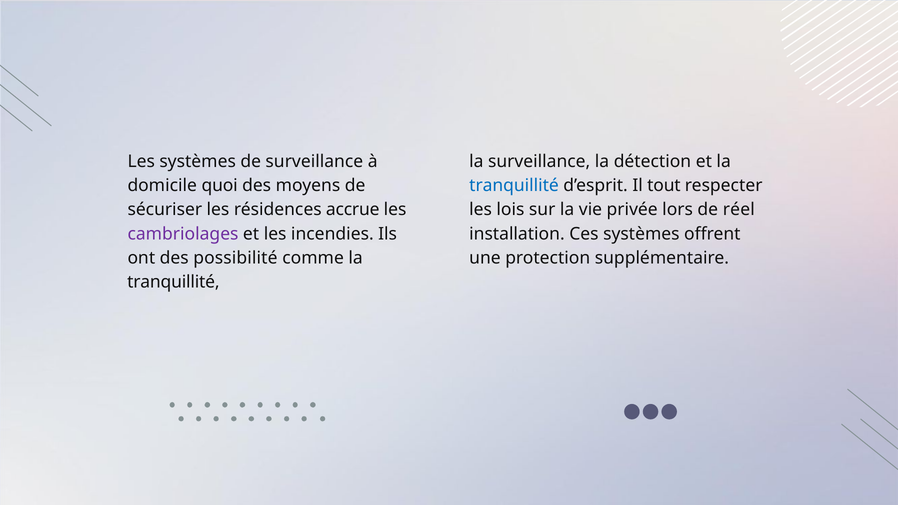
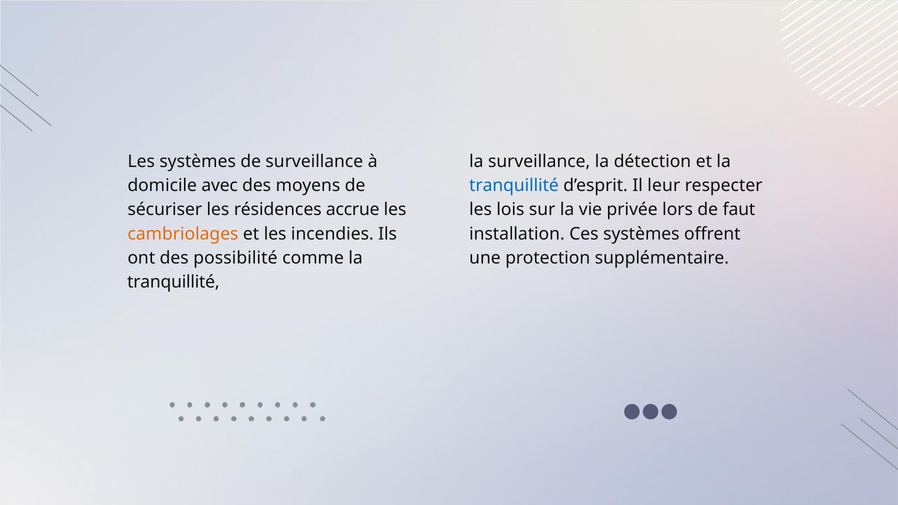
quoi: quoi -> avec (220, 186)
tout: tout -> leur (664, 186)
réel: réel -> faut (739, 210)
cambriolages colour: purple -> orange (183, 234)
